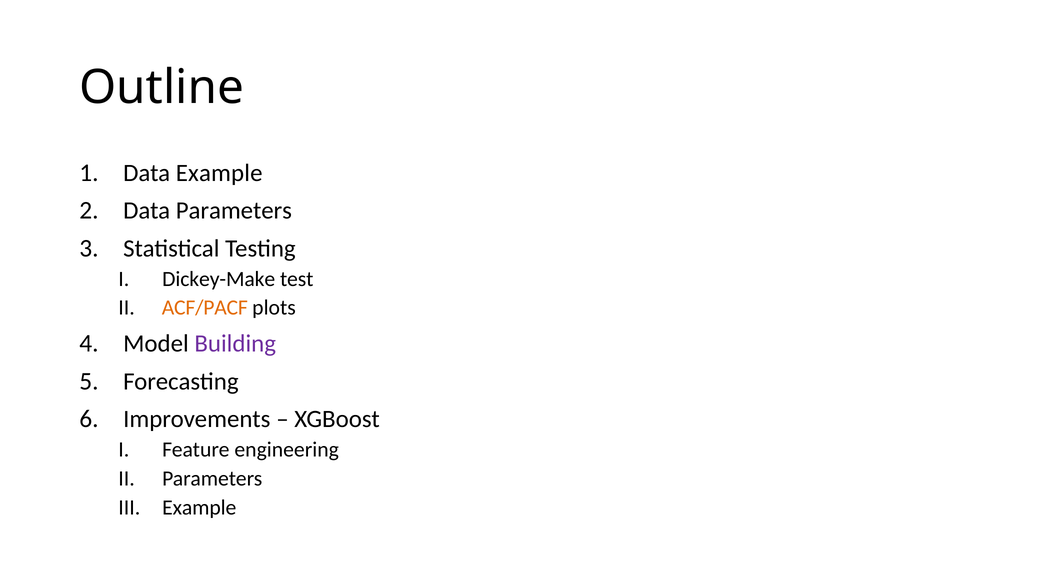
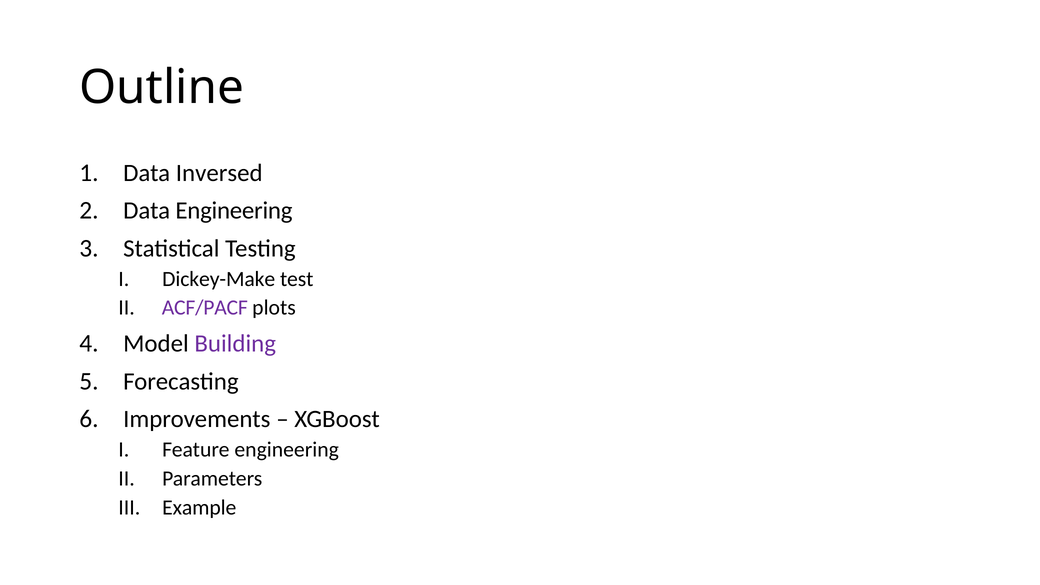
Data Example: Example -> Inversed (219, 173)
Data Parameters: Parameters -> Engineering (234, 211)
ACF/PACF colour: orange -> purple (205, 308)
